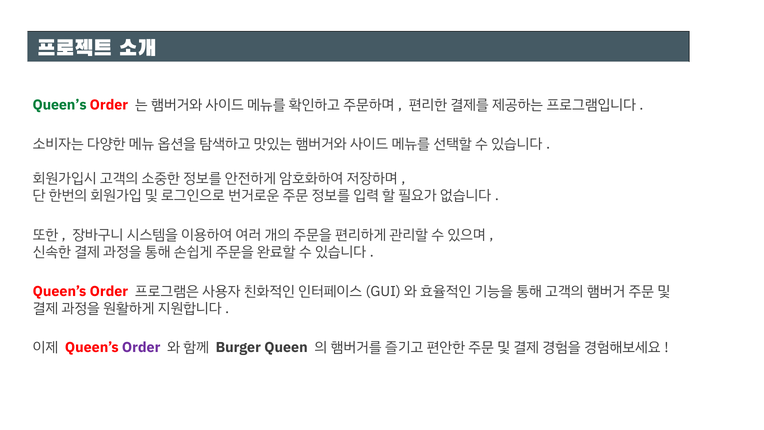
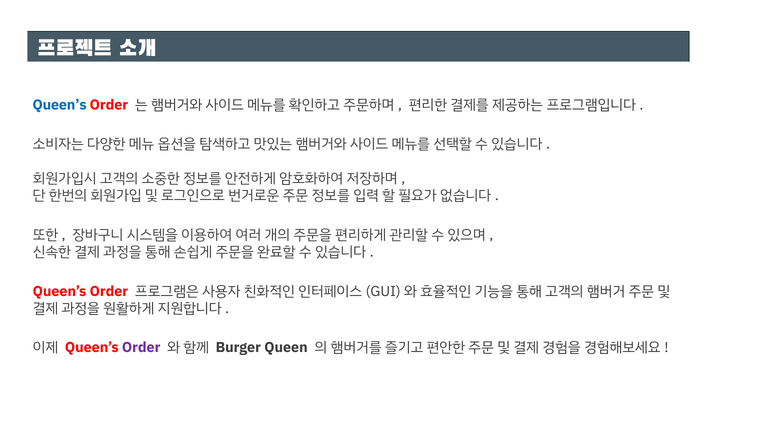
Queen’s colour: green -> blue (60, 105)
